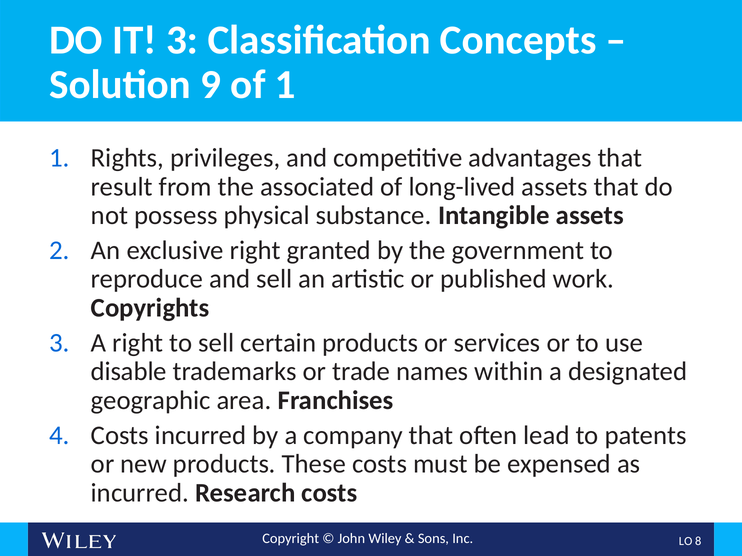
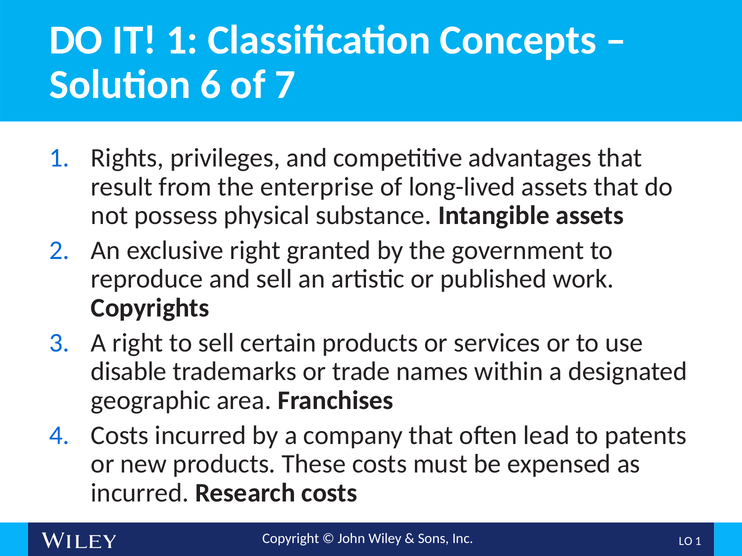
IT 3: 3 -> 1 (182, 40)
9: 9 -> 6 (211, 85)
of 1: 1 -> 7 (285, 85)
associated: associated -> enterprise (317, 187)
O 8: 8 -> 1 (698, 542)
